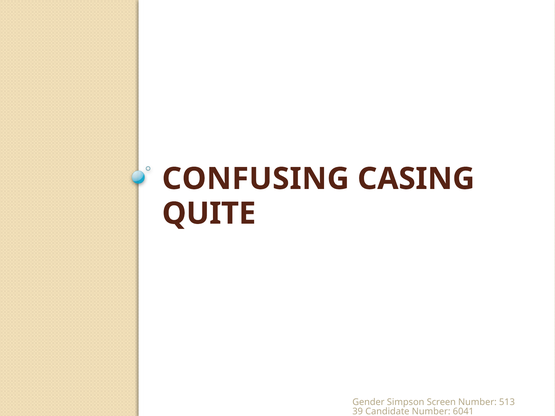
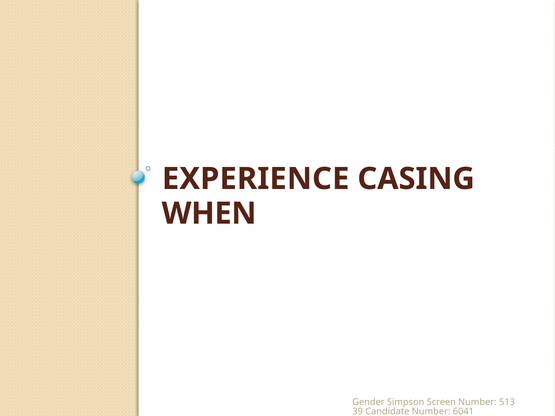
CONFUSING: CONFUSING -> EXPERIENCE (256, 179)
QUITE: QUITE -> WHEN (209, 214)
